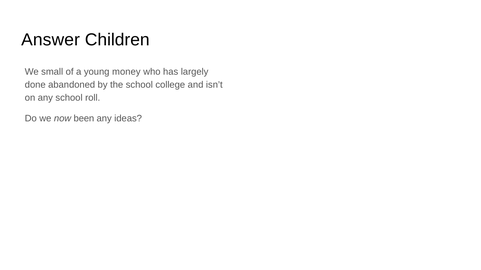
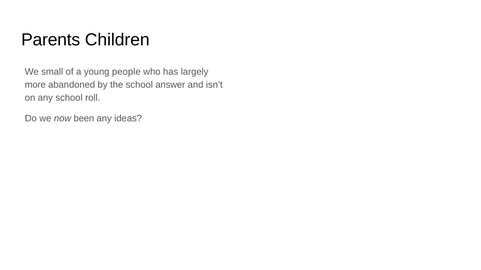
Answer: Answer -> Parents (51, 40)
money: money -> people (126, 72)
done: done -> more (35, 85)
college: college -> answer (170, 85)
